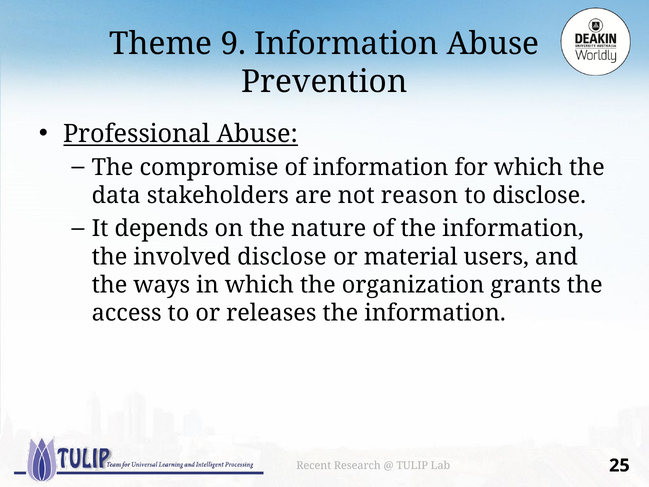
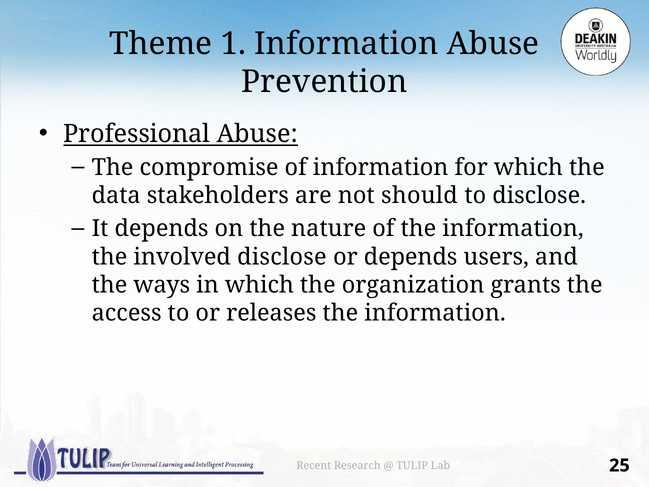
9: 9 -> 1 (233, 44)
reason: reason -> should (419, 196)
or material: material -> depends (411, 257)
